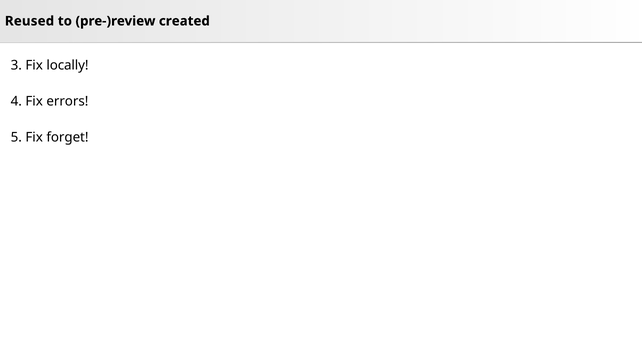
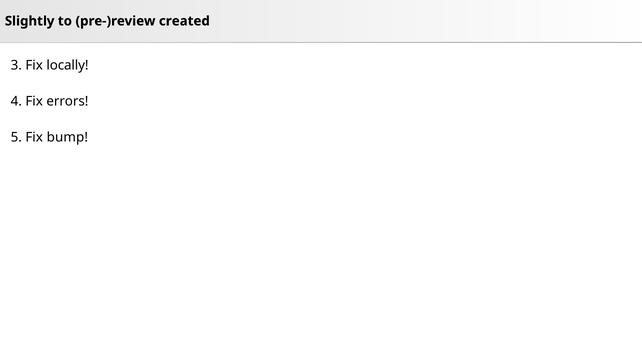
Reused: Reused -> Slightly (30, 21)
forget: forget -> bump (67, 138)
